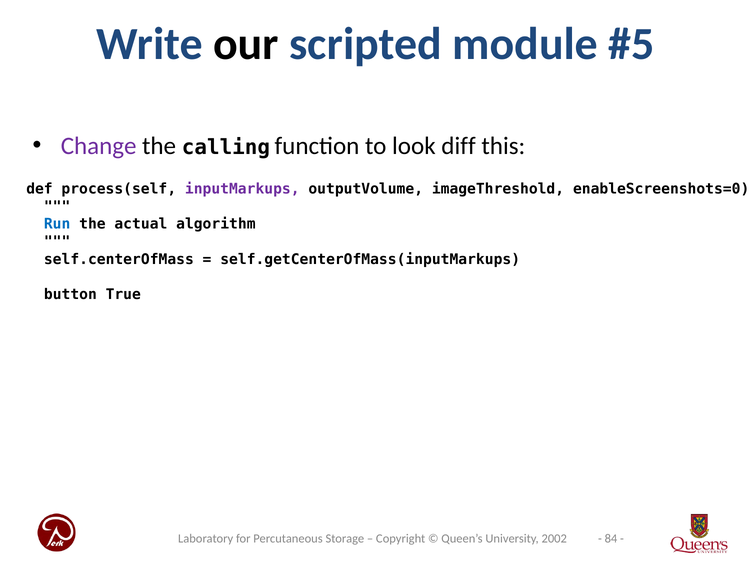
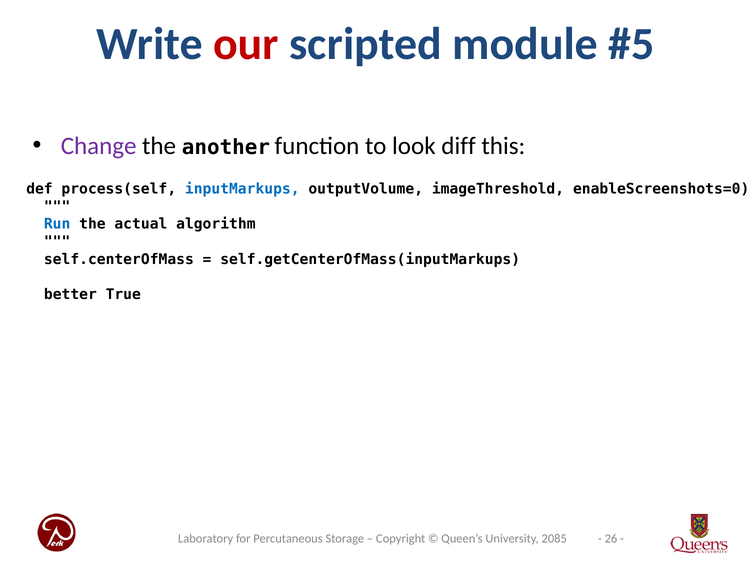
our colour: black -> red (246, 44)
calling: calling -> another (226, 147)
inputMarkups colour: purple -> blue (242, 189)
button: button -> better (70, 294)
84: 84 -> 26 (611, 538)
2002: 2002 -> 2085 (554, 539)
